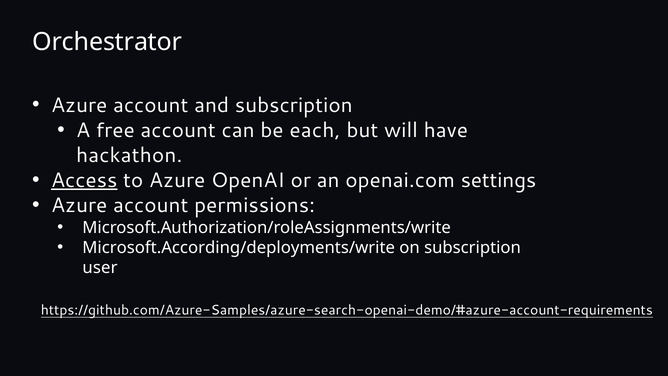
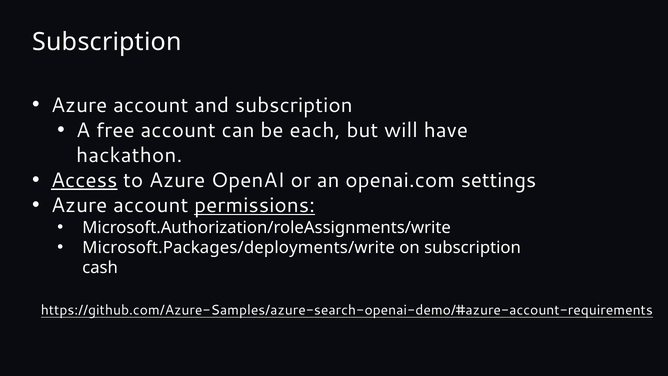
Orchestrator: Orchestrator -> Subscription (107, 42)
permissions underline: none -> present (255, 205)
Microsoft.According/deployments/write: Microsoft.According/deployments/write -> Microsoft.Packages/deployments/write (239, 248)
user: user -> cash (100, 268)
